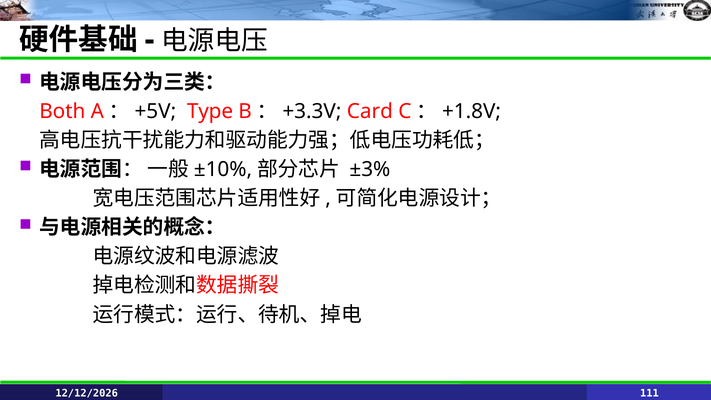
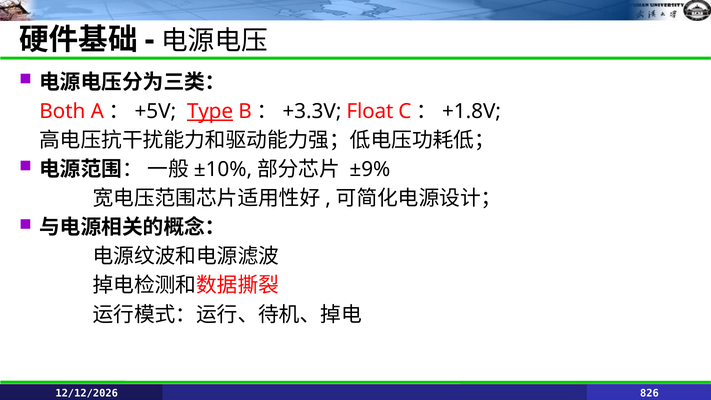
Type underline: none -> present (210, 111)
Card: Card -> Float (370, 111)
±3%: ±3% -> ±9% (370, 169)
111: 111 -> 826 (649, 393)
